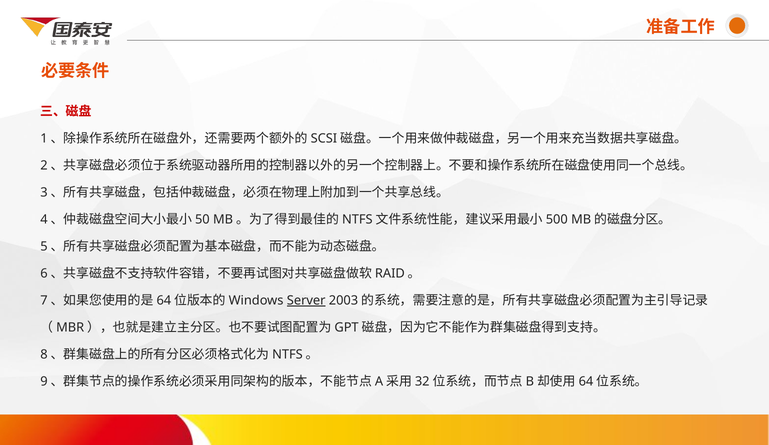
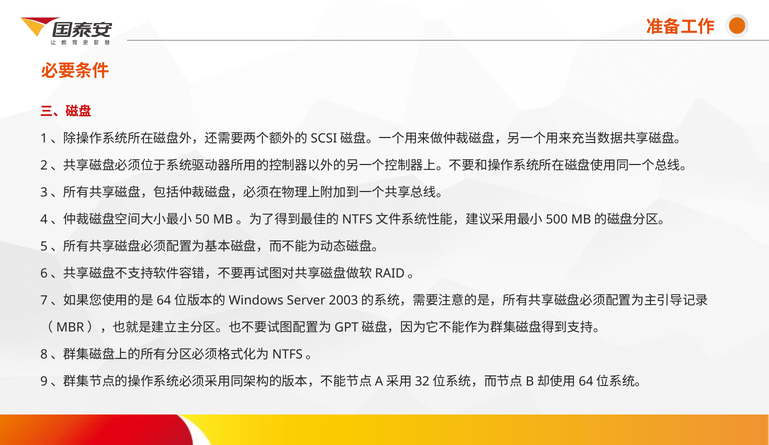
Server underline: present -> none (306, 301)
